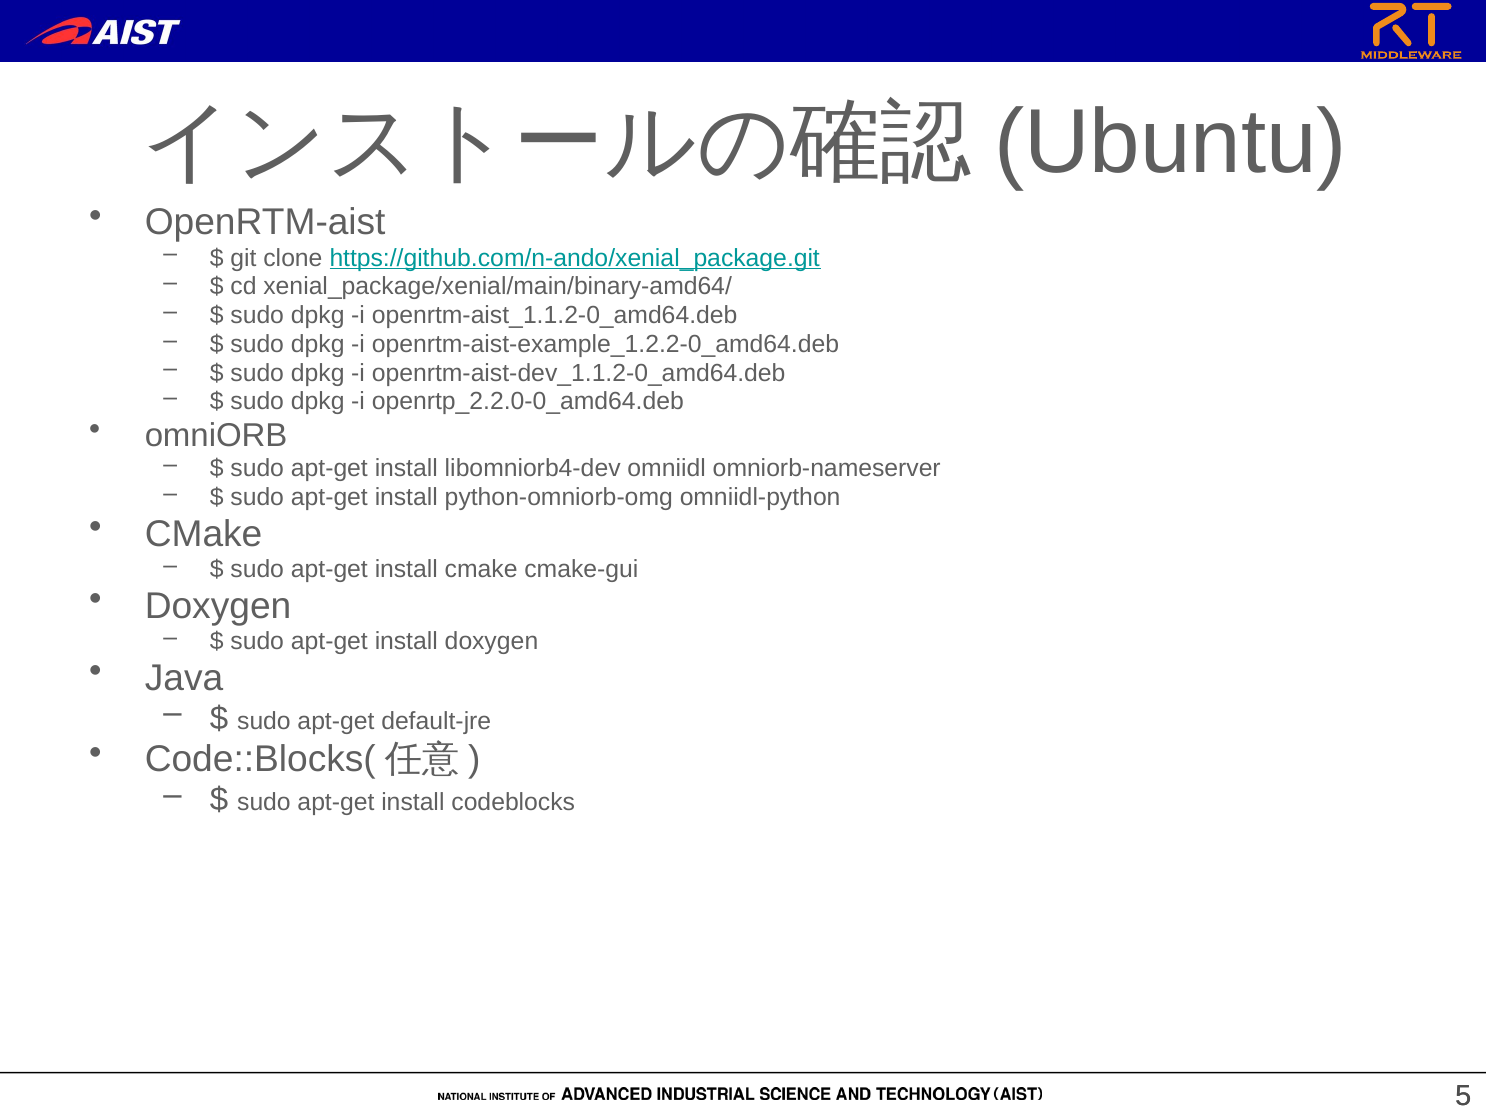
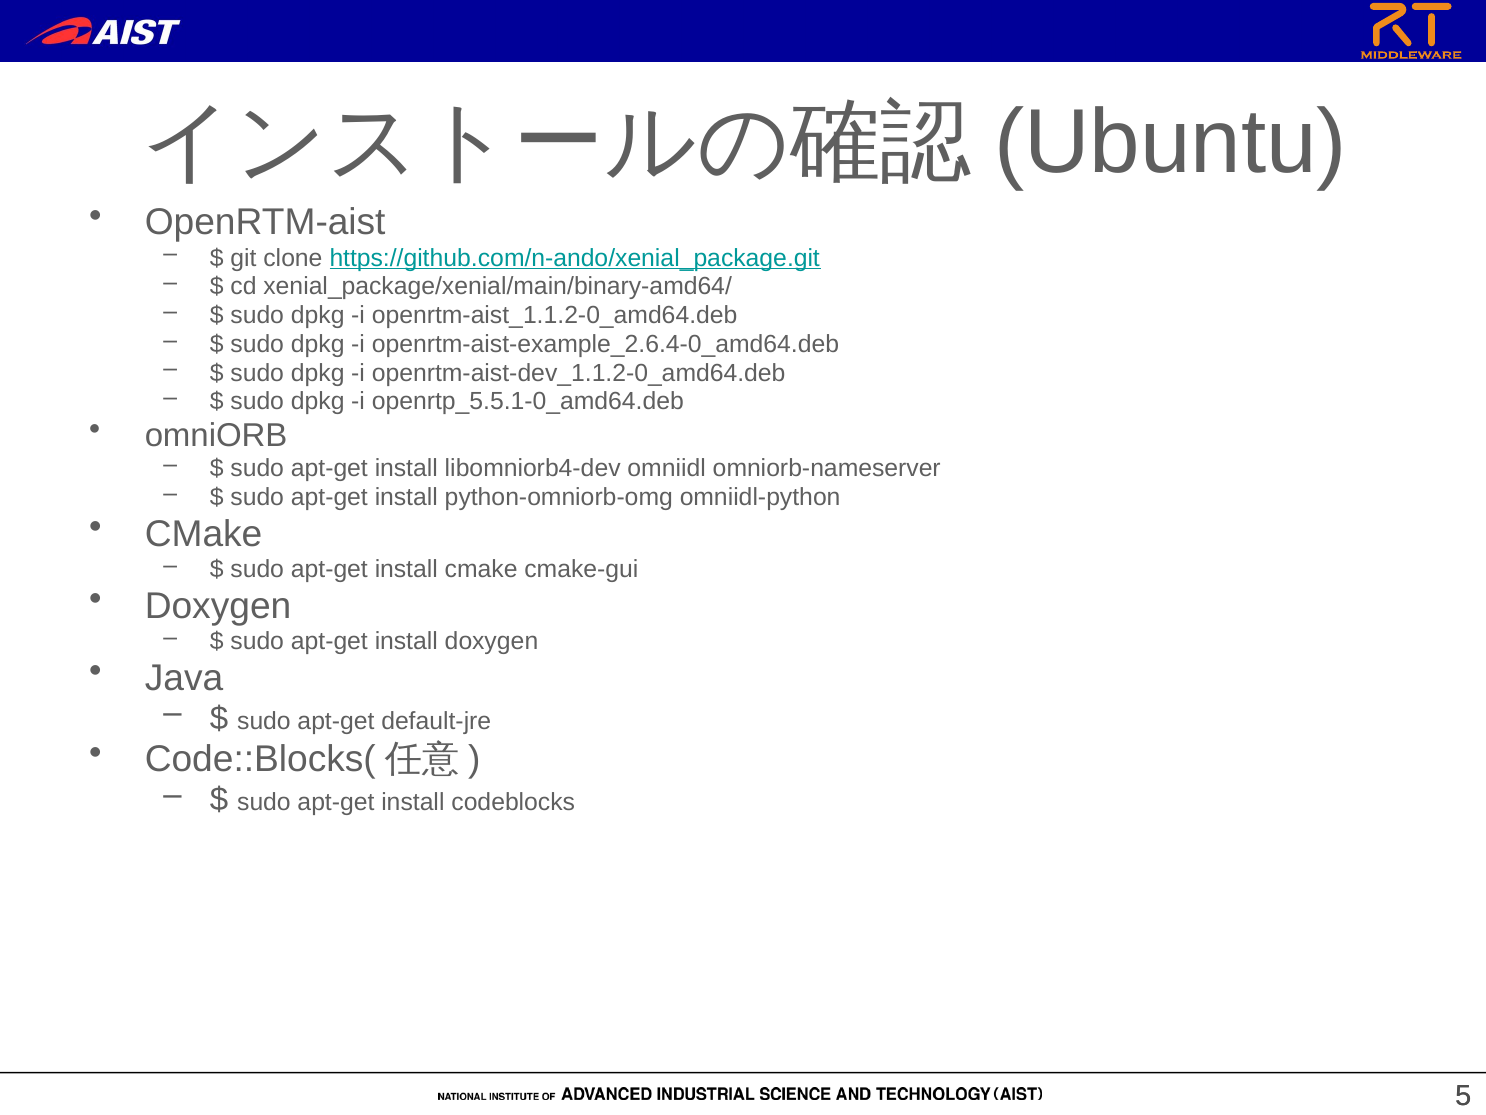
openrtm-aist-example_1.2.2-0_amd64.deb: openrtm-aist-example_1.2.2-0_amd64.deb -> openrtm-aist-example_2.6.4-0_amd64.deb (605, 344)
openrtp_2.2.0-0_amd64.deb: openrtp_2.2.0-0_amd64.deb -> openrtp_5.5.1-0_amd64.deb (528, 401)
